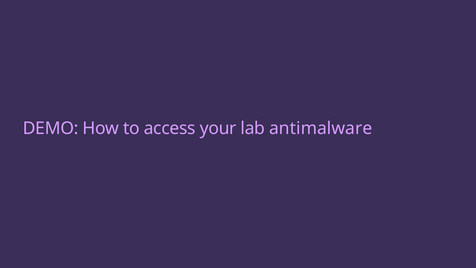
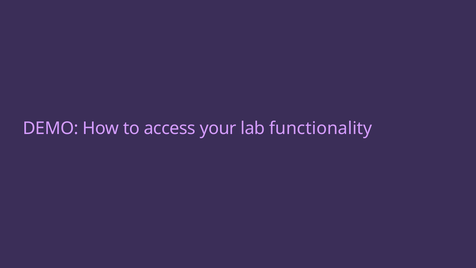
antimalware: antimalware -> functionality (321, 128)
